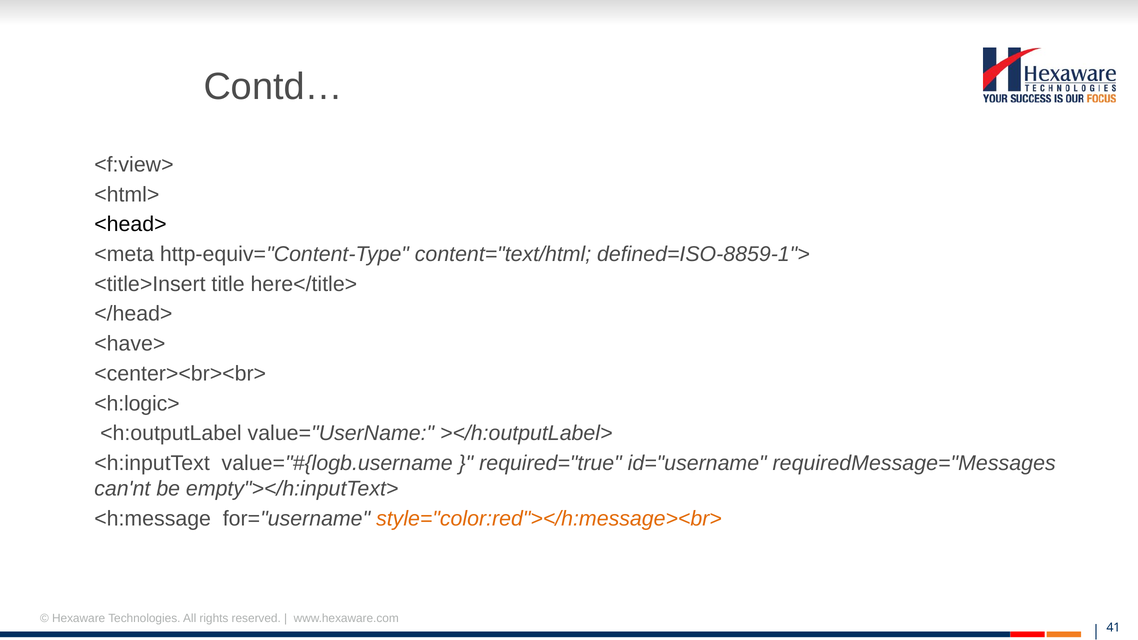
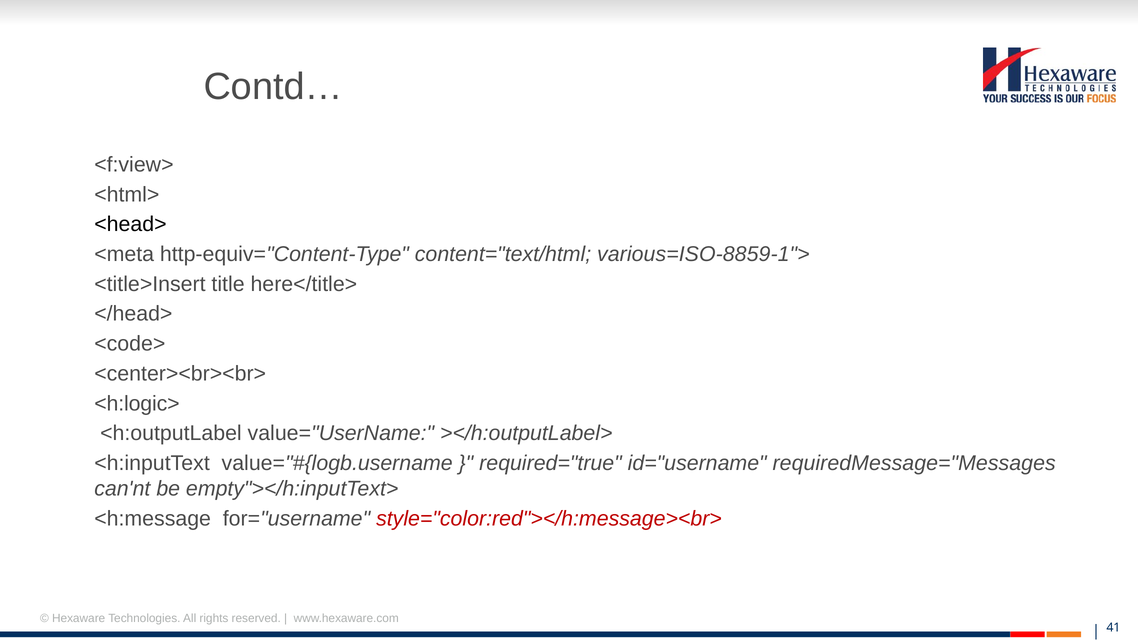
defined=ISO-8859-1">: defined=ISO-8859-1"> -> various=ISO-8859-1"> (703, 254)
<have>: <have> -> <code> (130, 344)
style="color:red"></h:message><br> colour: orange -> red (549, 519)
